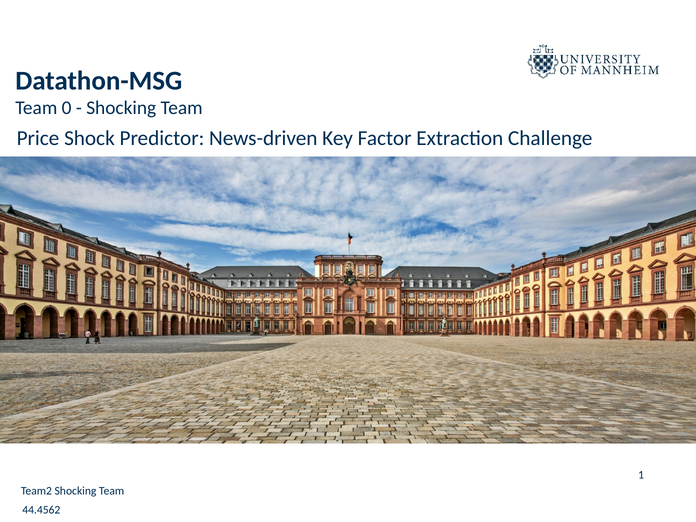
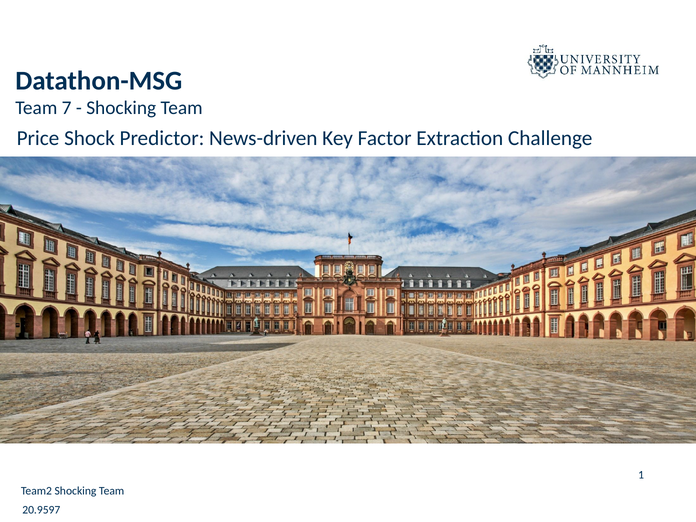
0: 0 -> 7 (67, 108)
44.4562: 44.4562 -> 20.9597 (41, 510)
